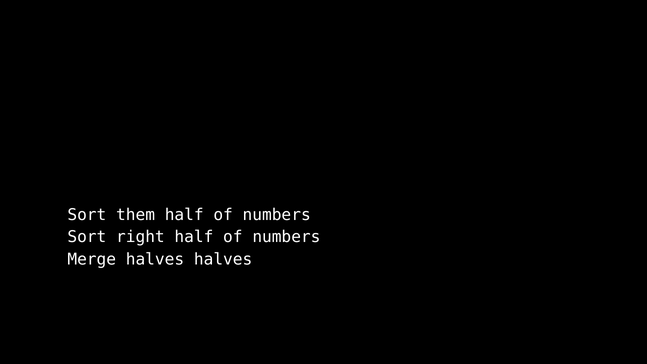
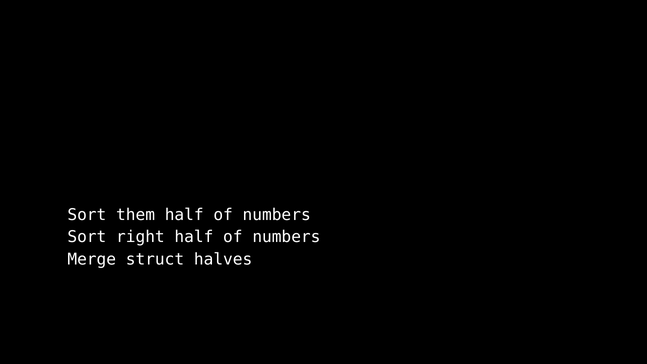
Merge halves: halves -> struct (155, 259)
